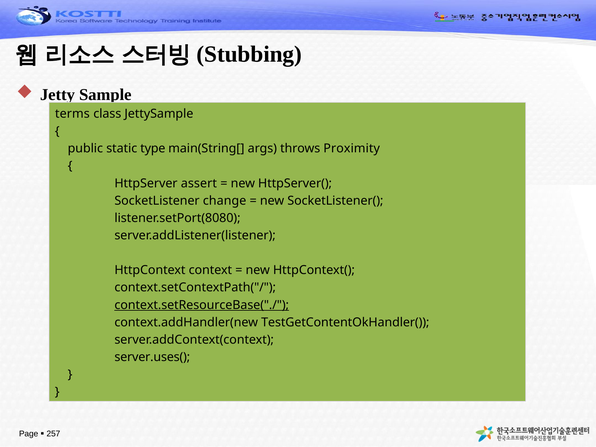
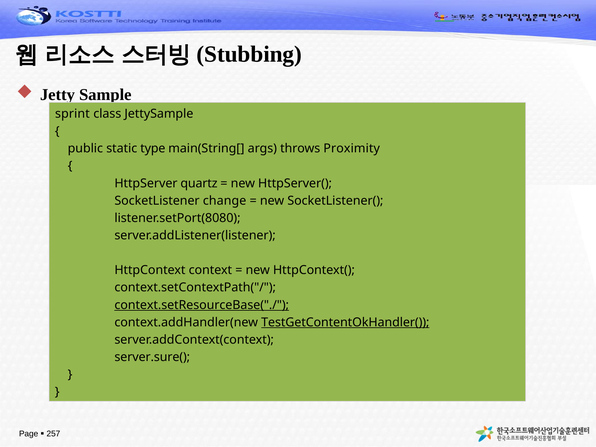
terms: terms -> sprint (72, 114)
assert: assert -> quartz (199, 183)
TestGetContentOkHandler( underline: none -> present (345, 322)
server.uses(: server.uses( -> server.sure( (152, 357)
